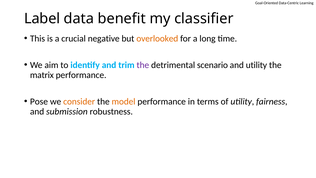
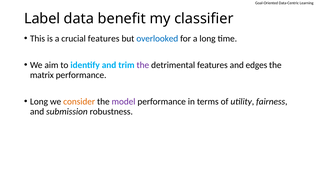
crucial negative: negative -> features (104, 38)
overlooked colour: orange -> blue (157, 38)
detrimental scenario: scenario -> features (212, 65)
and utility: utility -> edges (256, 65)
Pose: Pose -> Long (39, 101)
model colour: orange -> purple (124, 101)
